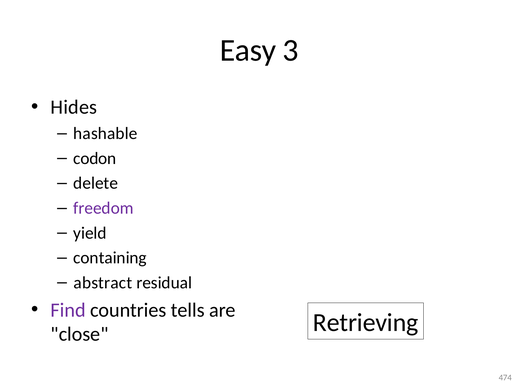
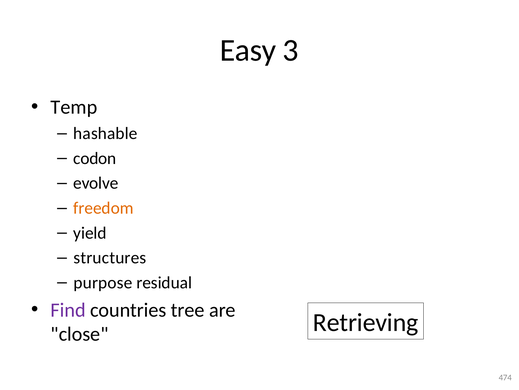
Hides: Hides -> Temp (74, 107)
delete: delete -> evolve (96, 183)
freedom colour: purple -> orange (103, 208)
containing: containing -> structures (110, 257)
abstract: abstract -> purpose (103, 282)
tells: tells -> tree (188, 309)
